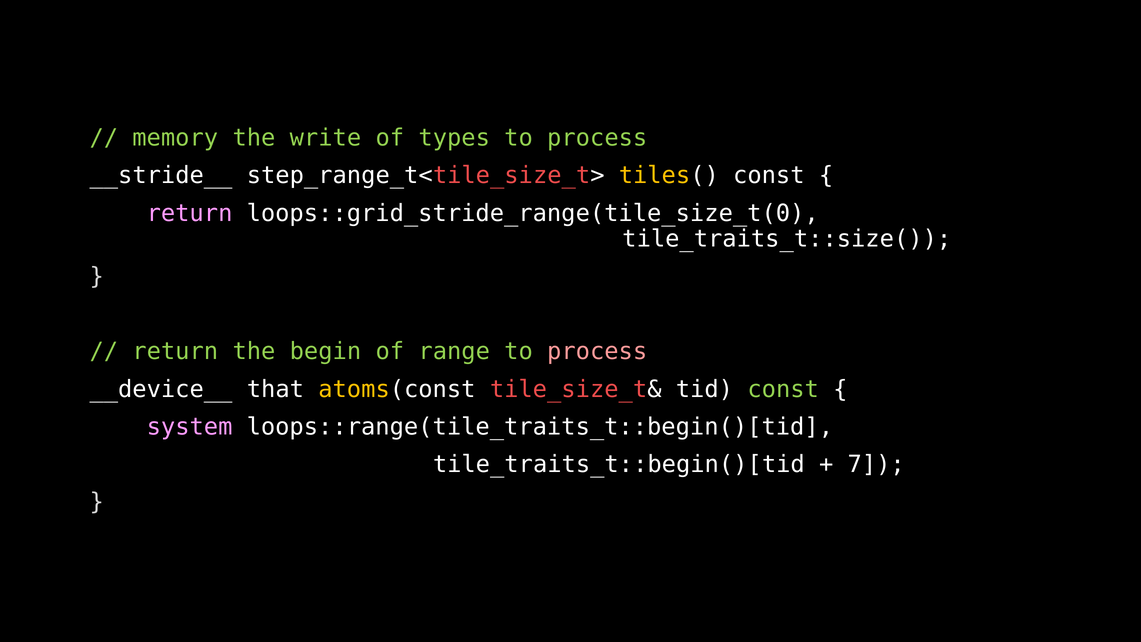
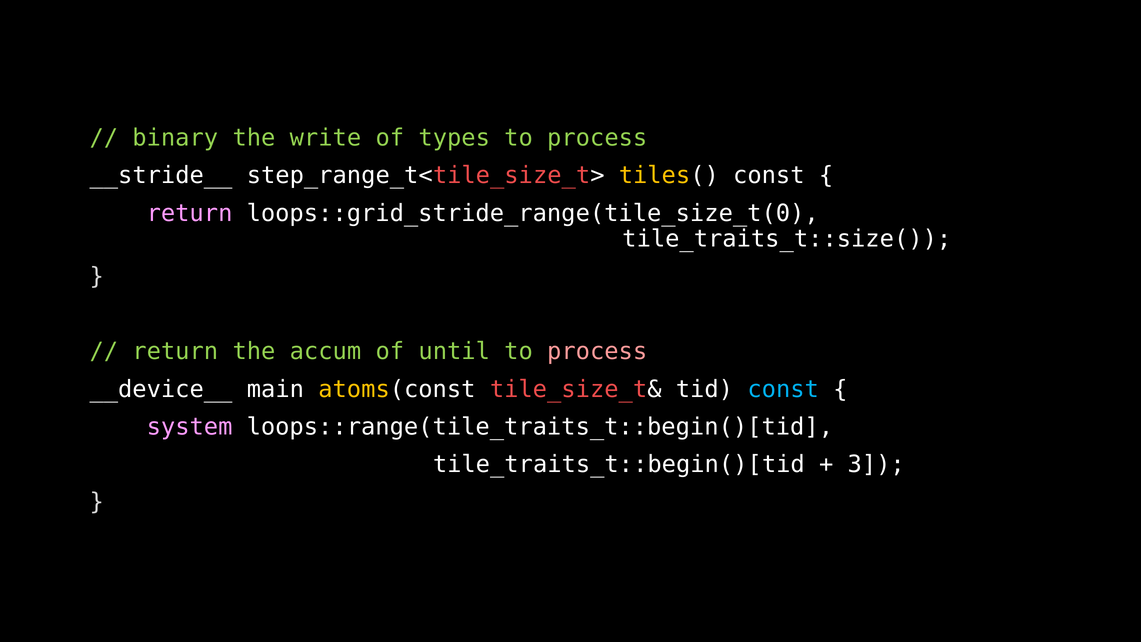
memory: memory -> binary (175, 138)
begin: begin -> accum (325, 351)
range: range -> until (454, 351)
that: that -> main (275, 389)
const colour: light green -> light blue (783, 389)
7: 7 -> 3 (876, 464)
